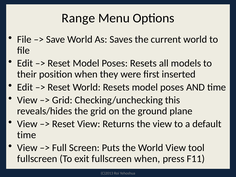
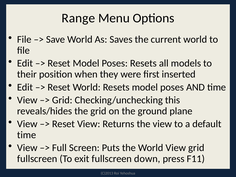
View tool: tool -> grid (196, 148)
fullscreen when: when -> down (147, 159)
